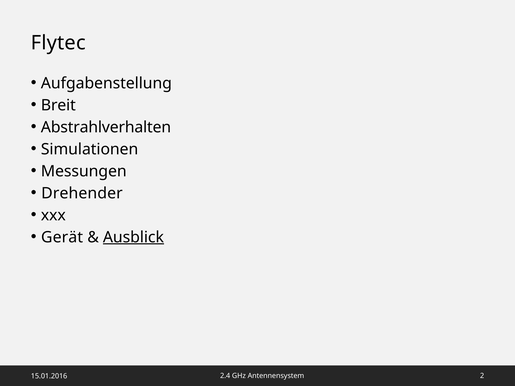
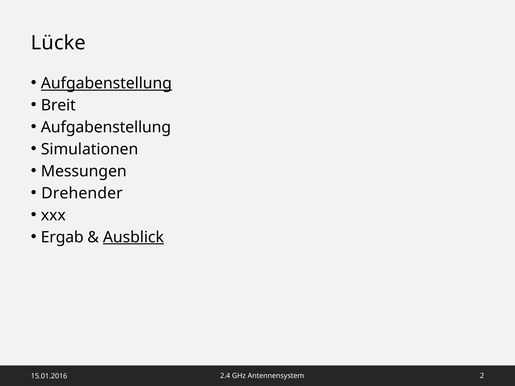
Flytec: Flytec -> Lücke (58, 43)
Aufgabenstellung underline: none -> present (106, 83)
Abstrahlverhalten: Abstrahlverhalten -> Aufgabenstellung (106, 127)
Gerät: Gerät -> Ergab (62, 237)
